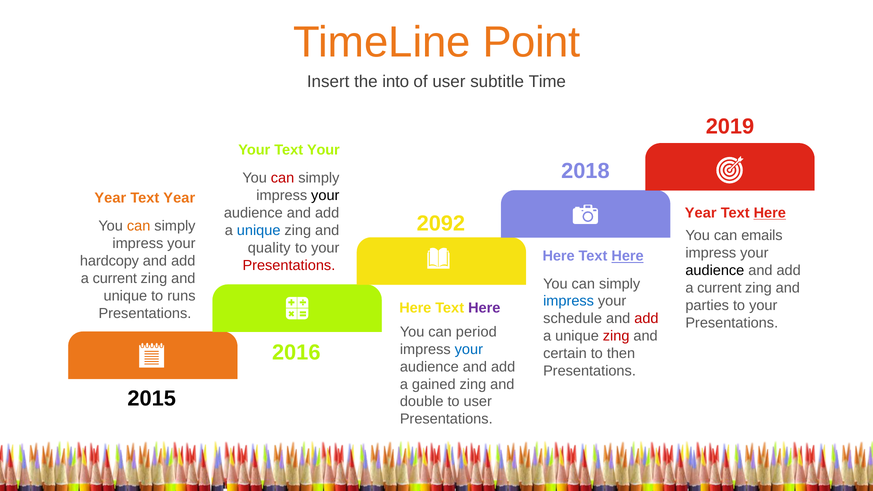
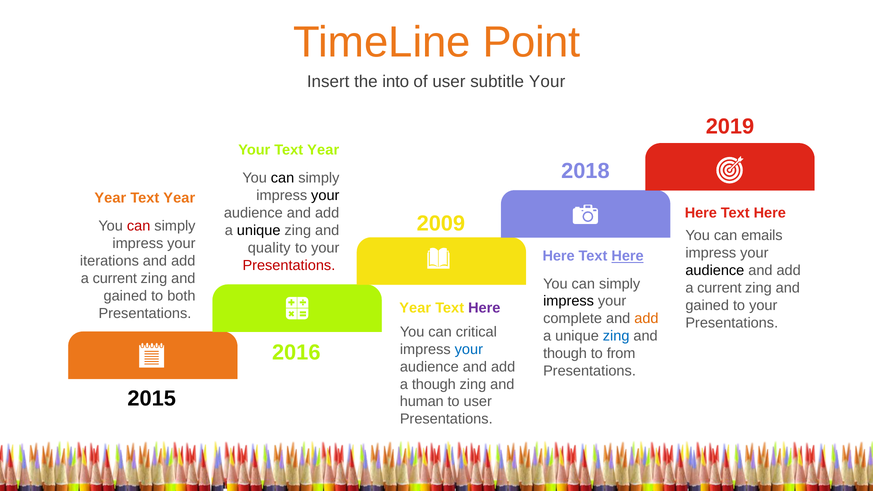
subtitle Time: Time -> Your (547, 82)
Your Text Your: Your -> Year (323, 150)
can colour: red -> black (283, 178)
Year: Year -> Here (701, 213)
Here underline: present -> none (770, 213)
2092: 2092 -> 2009 (441, 224)
can colour: orange -> red (139, 226)
unique colour: blue -> black (259, 230)
hardcopy: hardcopy -> iterations (109, 261)
unique: unique -> gained (125, 296)
runs: runs -> both (181, 296)
impress colour: blue -> black (569, 301)
parties: parties -> gained (707, 305)
Here: Here -> Year (415, 308)
schedule: schedule -> complete (573, 319)
add colour: red -> orange (646, 319)
period: period -> critical (476, 332)
zing colour: red -> blue (616, 336)
certain: certain -> though (565, 354)
then: then -> from (621, 354)
a gained: gained -> though (434, 384)
double: double -> human (422, 402)
